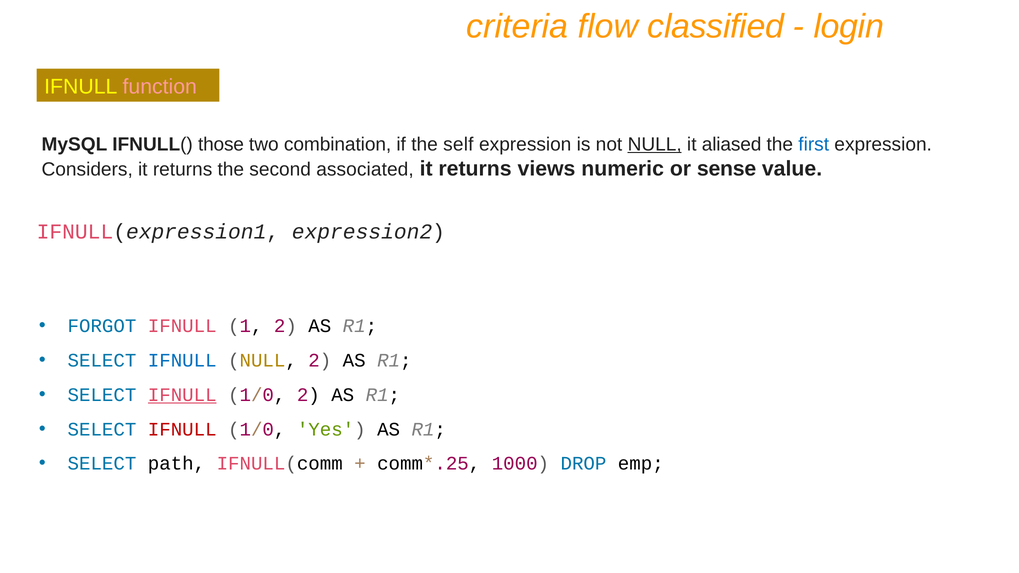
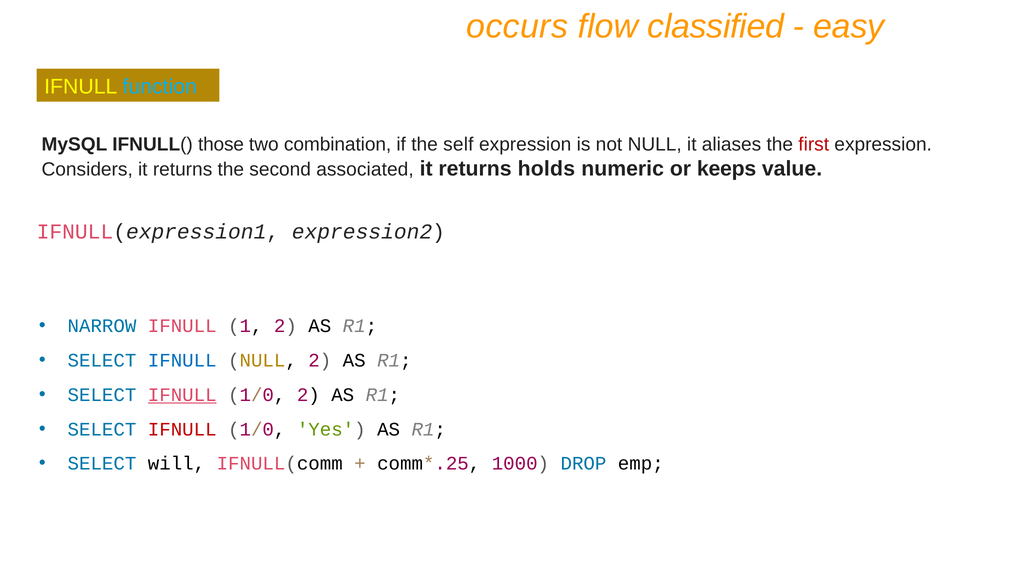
criteria: criteria -> occurs (517, 27)
login: login -> easy (849, 27)
function colour: pink -> light blue (160, 87)
NULL underline: present -> none (655, 144)
aliased: aliased -> aliases (732, 144)
first colour: blue -> red (814, 144)
views: views -> holds (546, 169)
sense: sense -> keeps (727, 169)
FORGOT: FORGOT -> NARROW (102, 326)
path: path -> will (177, 464)
